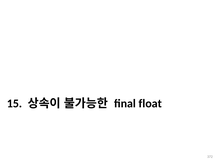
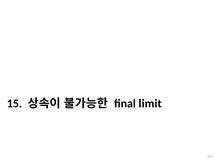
float: float -> limit (150, 104)
